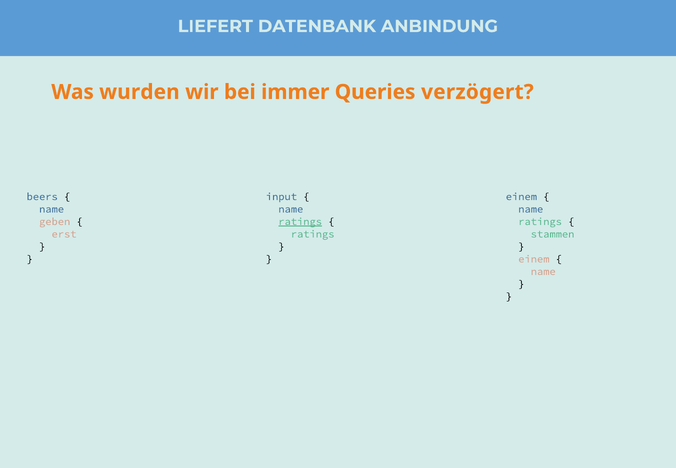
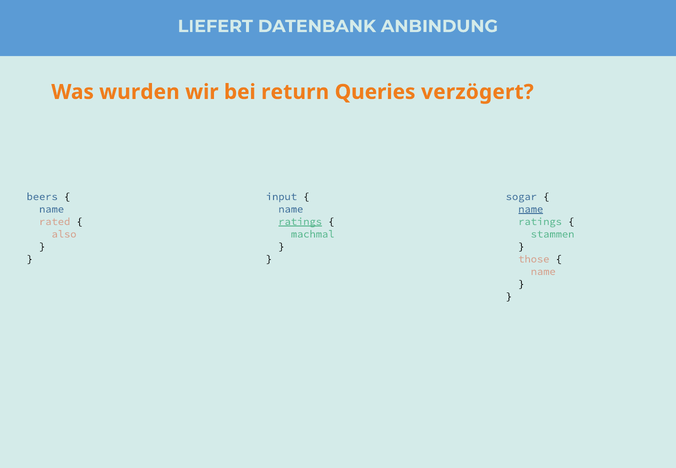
immer: immer -> return (295, 92)
einem: einem -> sogar (521, 197)
name underline: none -> present (531, 209)
geben: geben -> rated (55, 222)
erst: erst -> also (64, 234)
ratings: ratings -> machmal (313, 234)
einem: einem -> those (534, 259)
